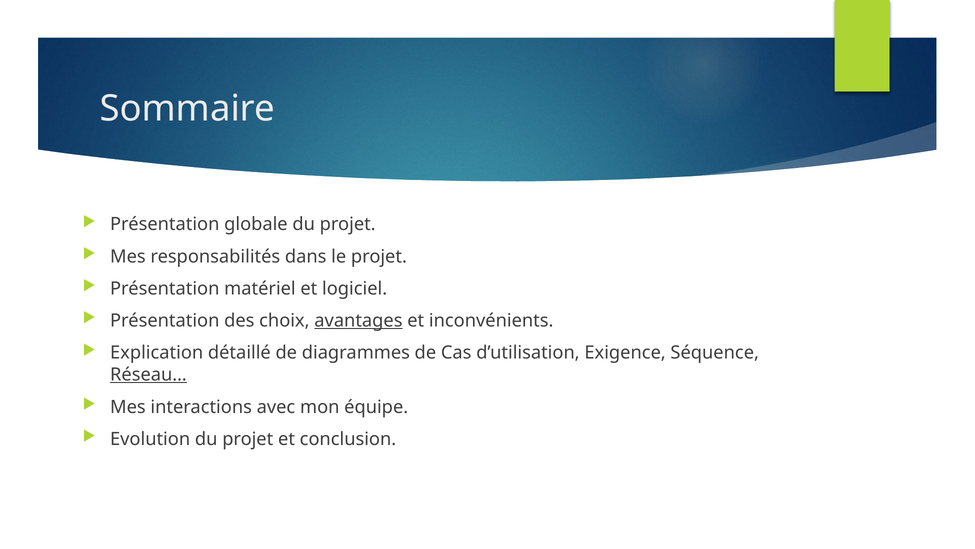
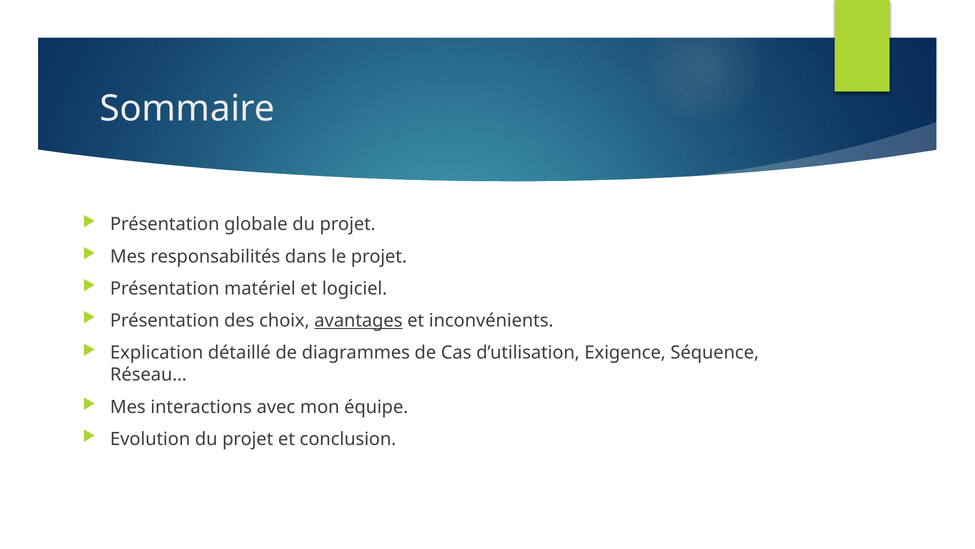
Réseau… underline: present -> none (148, 374)
